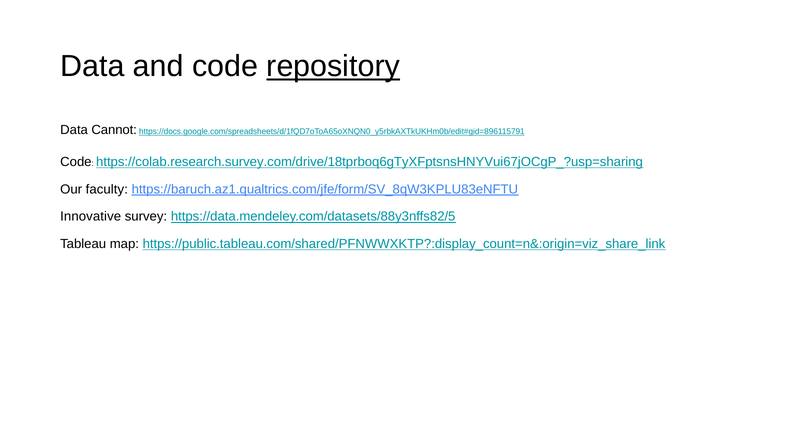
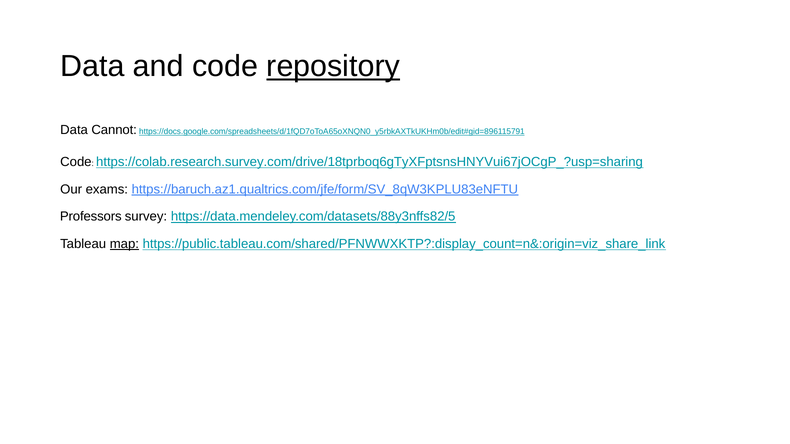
faculty: faculty -> exams (107, 189)
Innovative: Innovative -> Professors (91, 217)
map underline: none -> present (124, 244)
